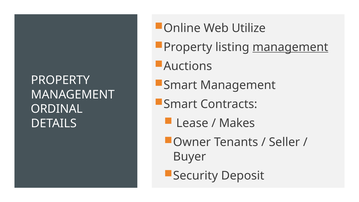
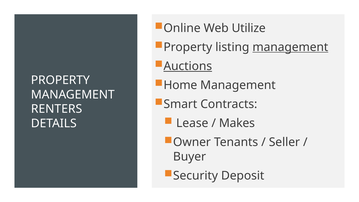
Auctions underline: none -> present (188, 66)
Smart: Smart -> Home (180, 85)
ORDINAL: ORDINAL -> RENTERS (57, 109)
